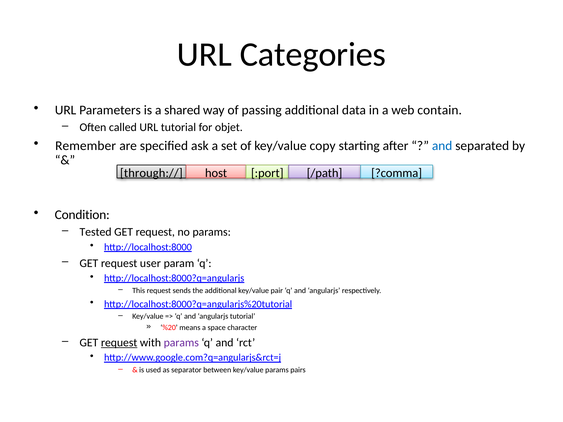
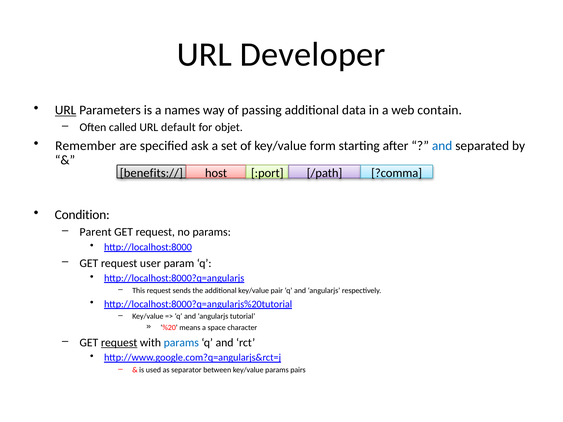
Categories: Categories -> Developer (313, 55)
URL underline: none -> present (66, 110)
shared: shared -> names (182, 110)
URL tutorial: tutorial -> default (178, 128)
copy: copy -> form (323, 146)
through://: through:// -> benefits:// (151, 173)
Tested: Tested -> Parent (96, 232)
params colour: purple -> blue (181, 343)
